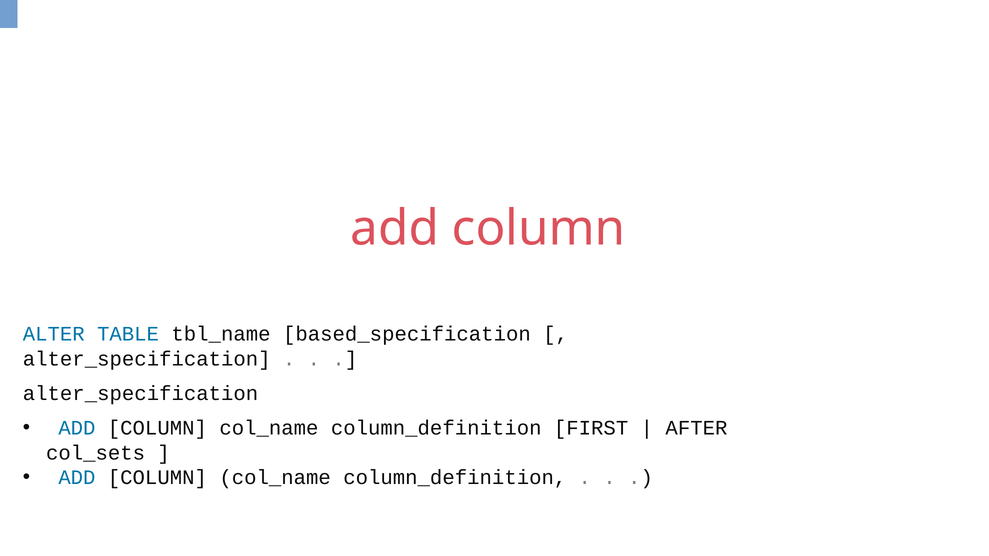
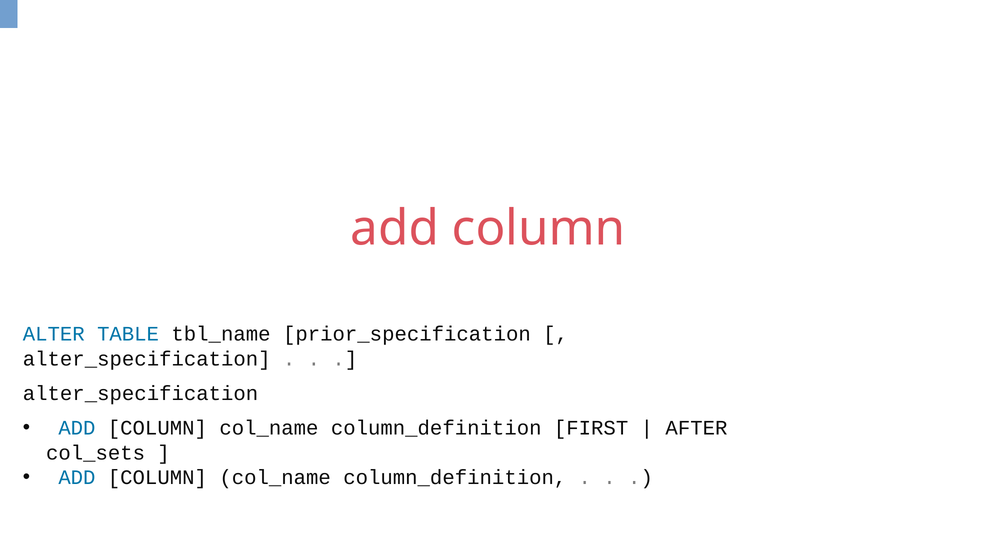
based_specification: based_specification -> prior_specification (407, 334)
